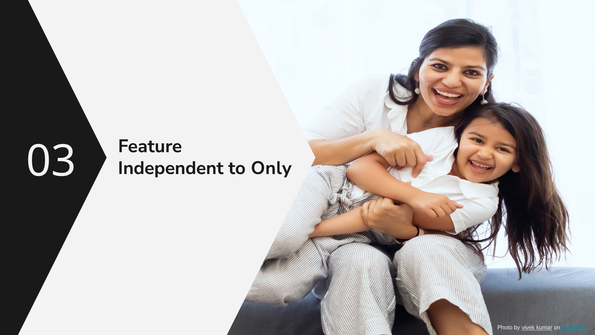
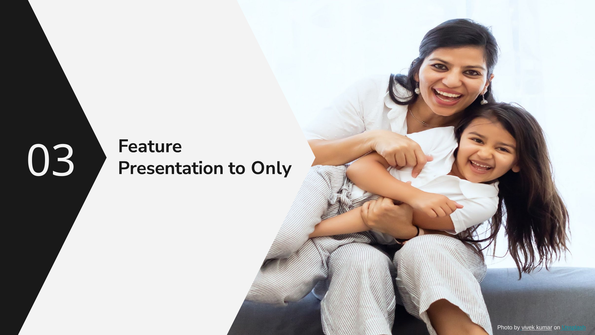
Independent: Independent -> Presentation (171, 168)
